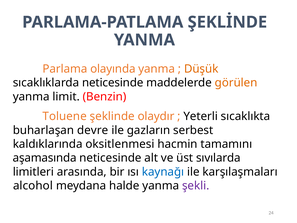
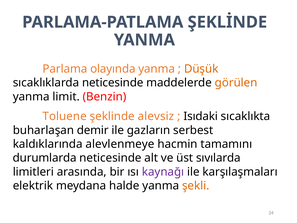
olaydır: olaydır -> alevsiz (156, 116)
Yeterli: Yeterli -> Isıdaki (201, 116)
devre: devre -> demir (93, 130)
oksitlenmesi: oksitlenmesi -> alevlenmeye (120, 144)
aşamasında: aşamasında -> durumlarda (45, 158)
kaynağı colour: blue -> purple (163, 172)
alcohol: alcohol -> elektrik (33, 186)
şekli colour: purple -> orange (196, 186)
